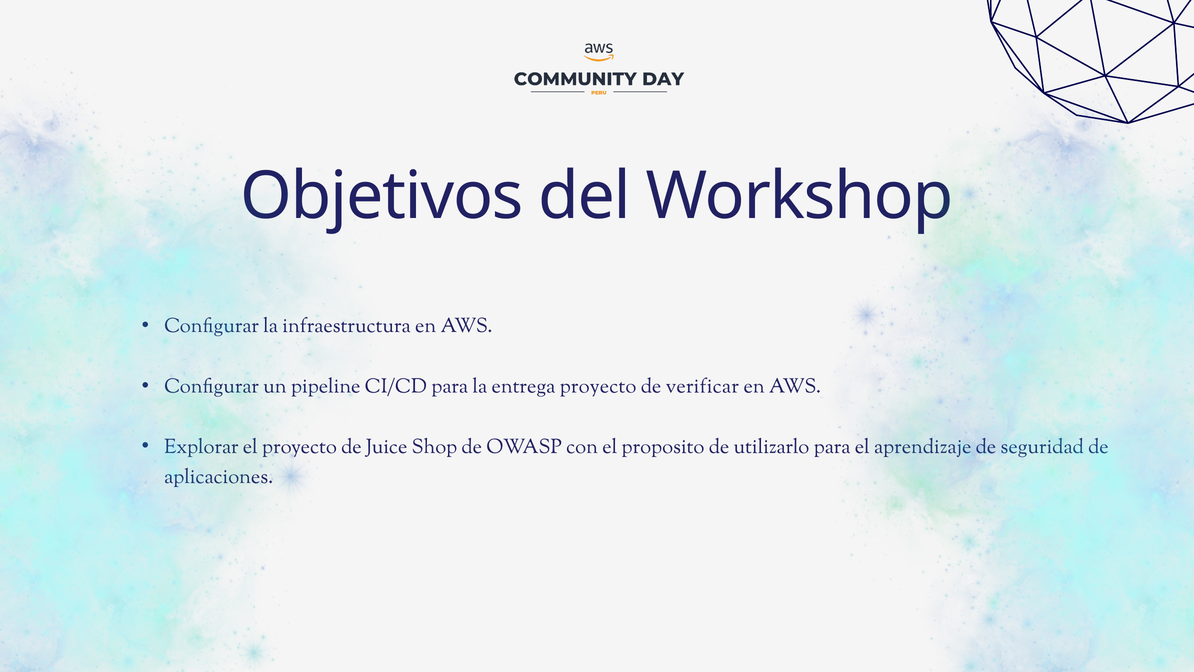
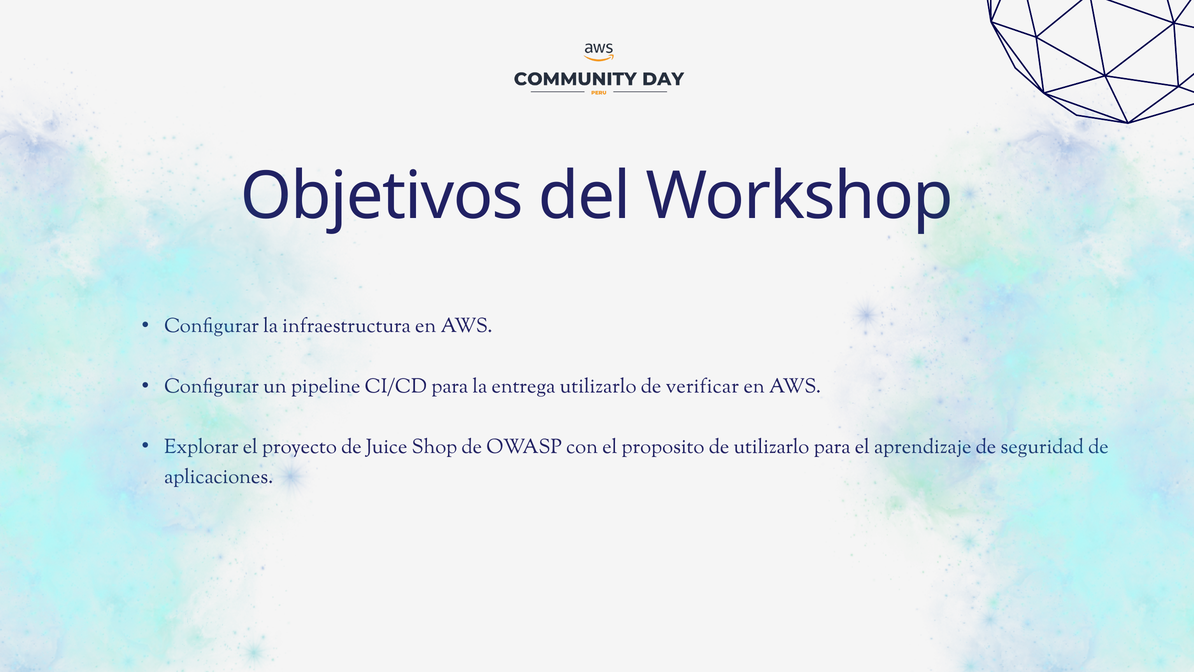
entrega proyecto: proyecto -> utilizarlo (598, 386)
